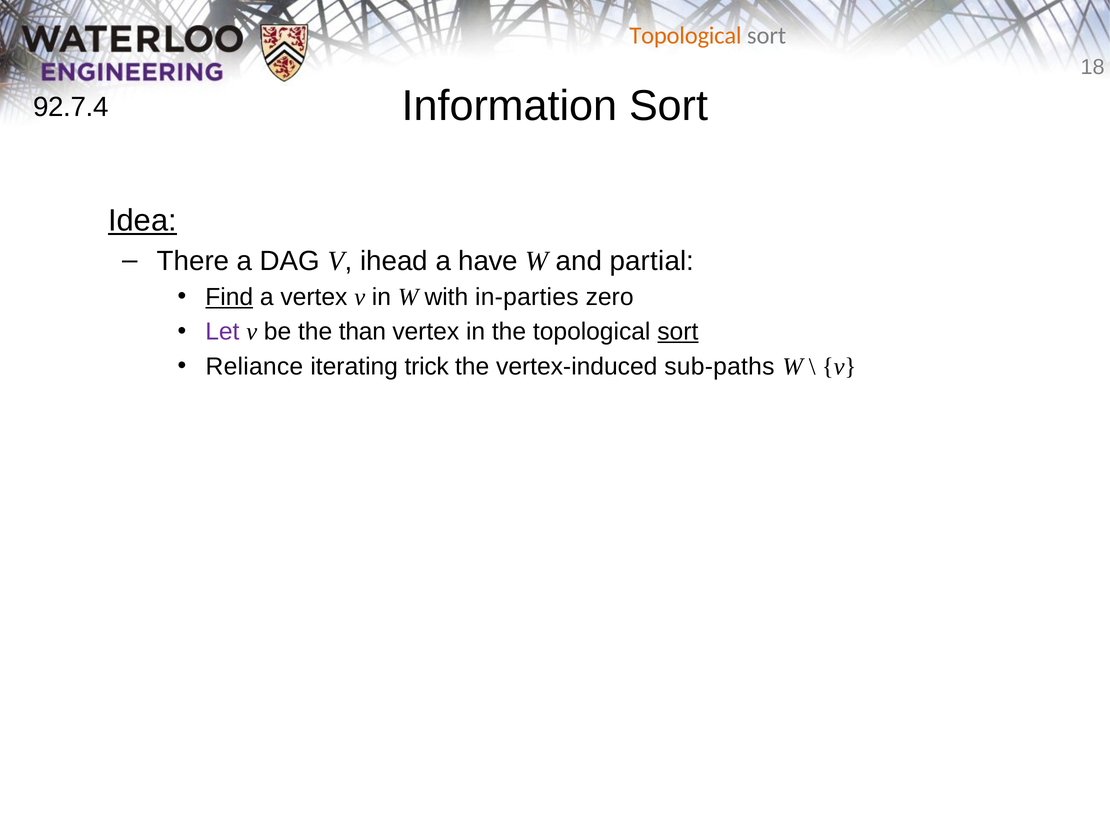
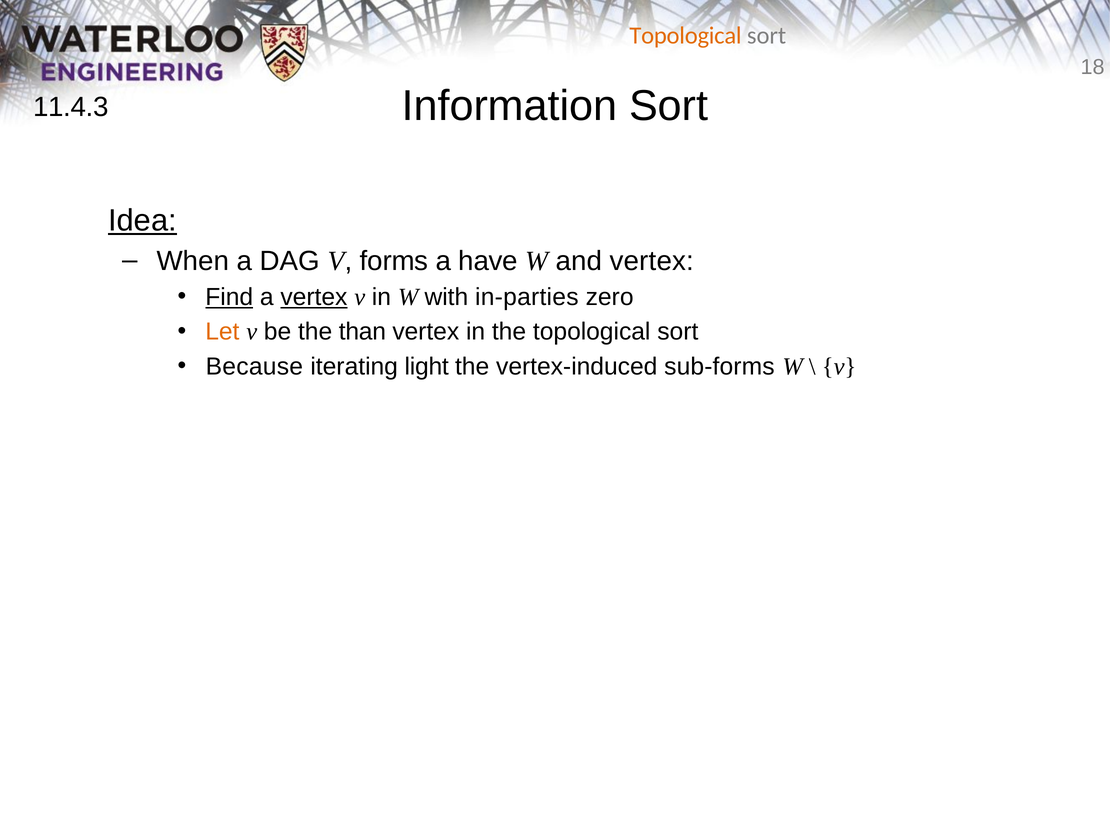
92.7.4: 92.7.4 -> 11.4.3 (71, 107)
There: There -> When (193, 261)
ihead: ihead -> forms (394, 261)
and partial: partial -> vertex (652, 261)
vertex underline: none -> present (314, 297)
Let colour: purple -> orange (222, 332)
sort underline: present -> none (678, 332)
Reliance: Reliance -> Because (254, 366)
trick: trick -> light (427, 366)
sub-paths: sub-paths -> sub-forms (719, 366)
